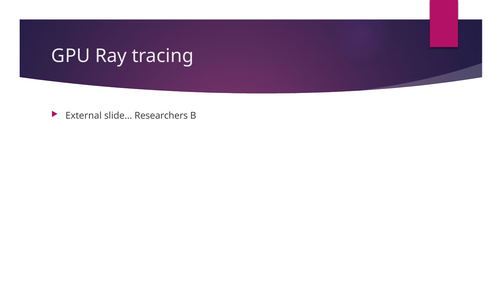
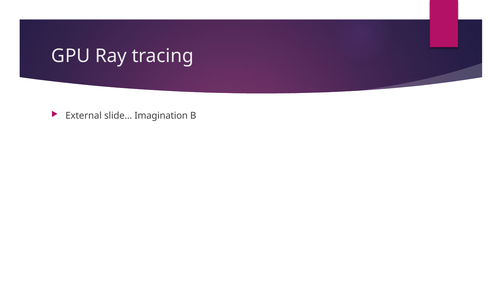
Researchers: Researchers -> Imagination (161, 115)
